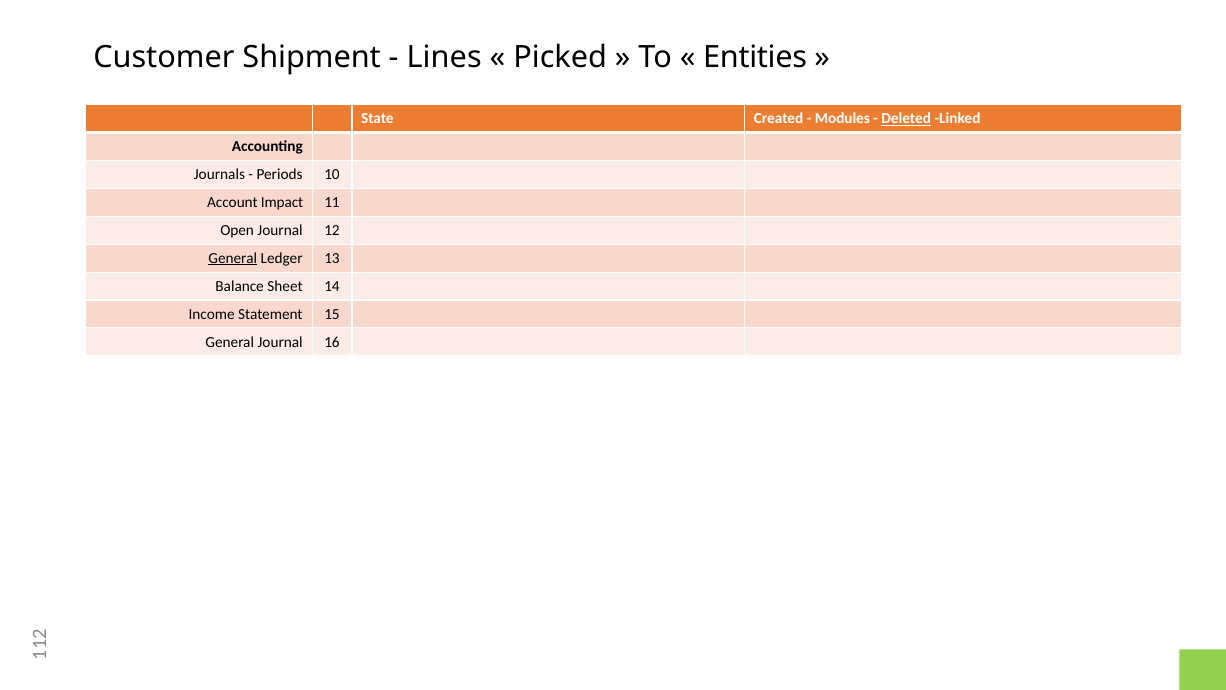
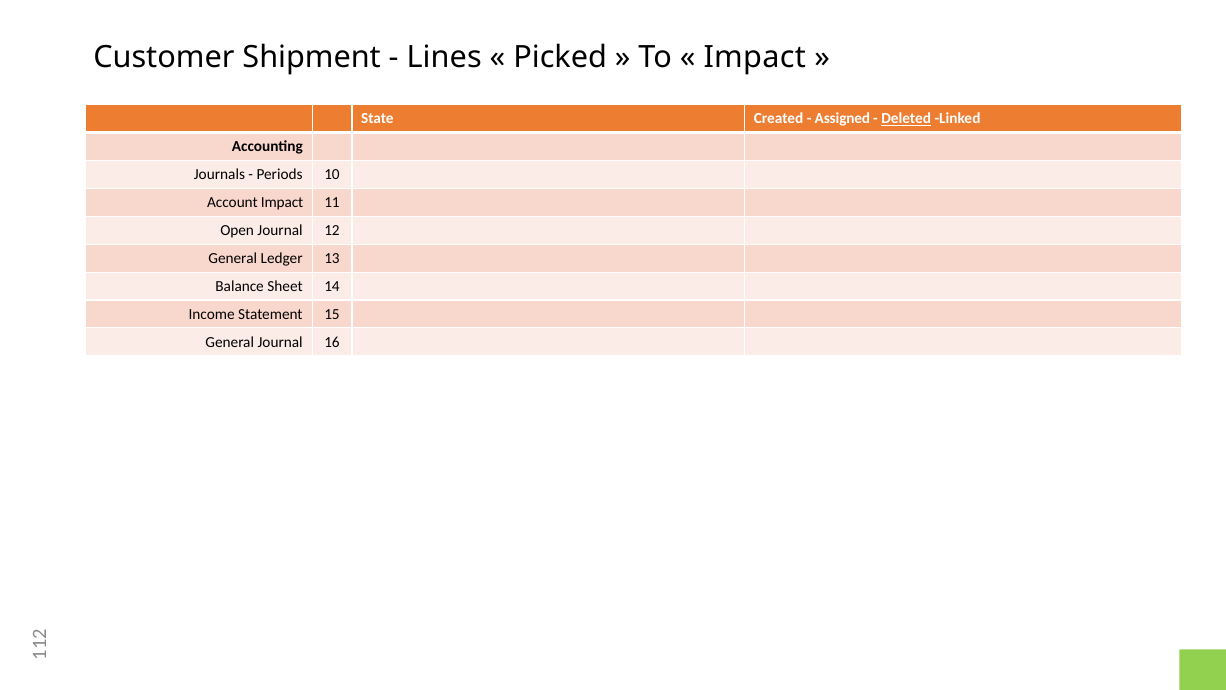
Entities: Entities -> Impact (755, 58)
Modules: Modules -> Assigned (842, 119)
General underline: present -> none (233, 258)
